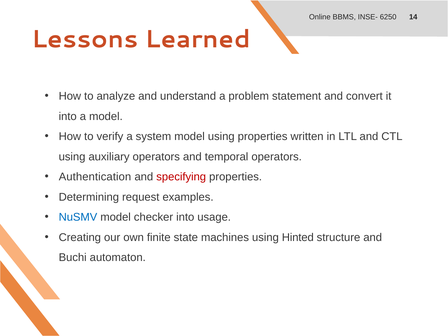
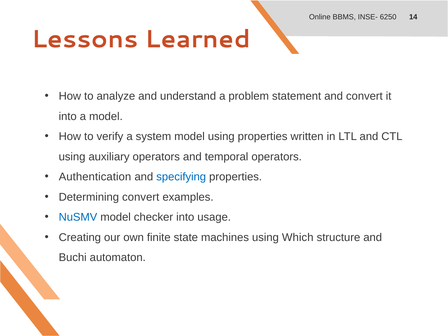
specifying colour: red -> blue (181, 177)
Determining request: request -> convert (141, 197)
Hinted: Hinted -> Which (298, 237)
